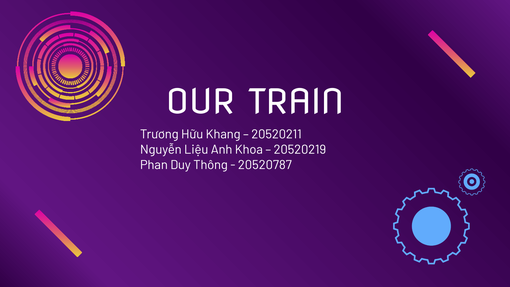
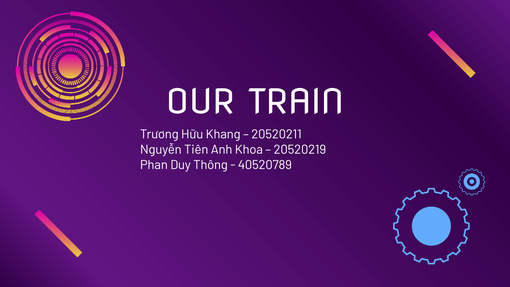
Liệu: Liệu -> Tiên (196, 150)
20520787: 20520787 -> 40520789 (265, 165)
